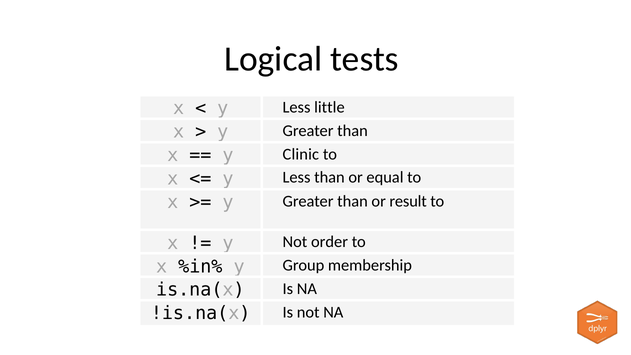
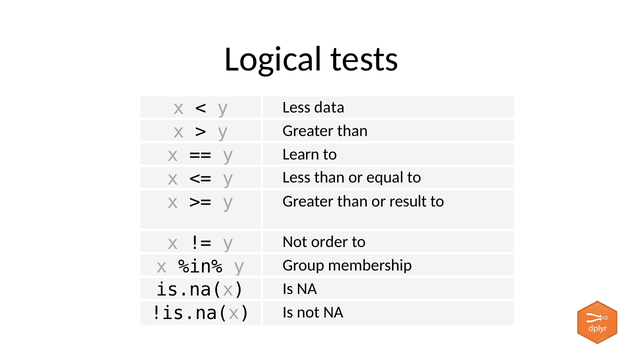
little: little -> data (329, 107)
Clinic: Clinic -> Learn (301, 154)
